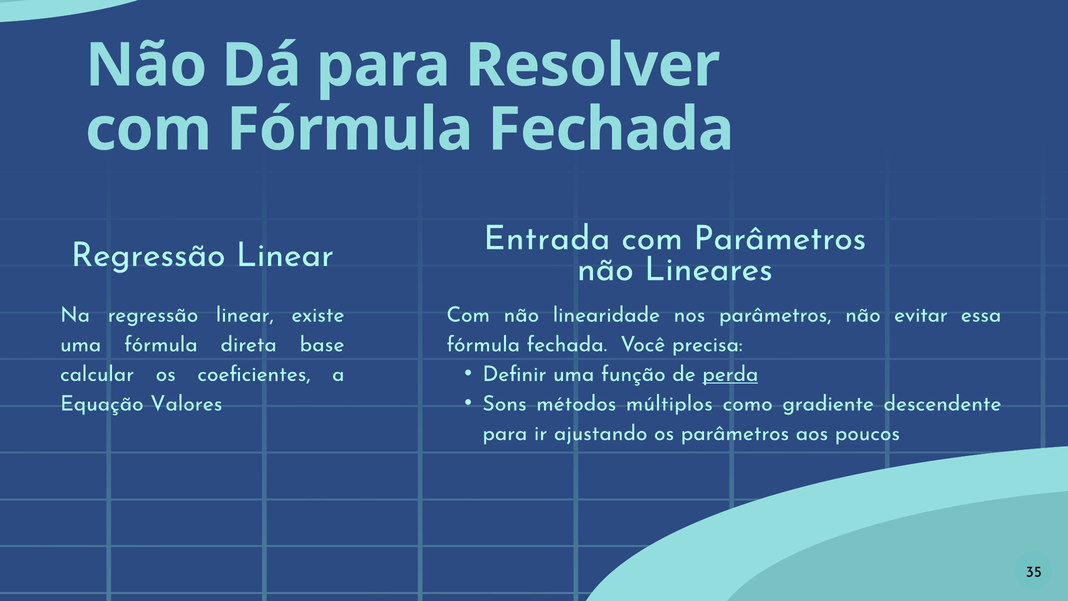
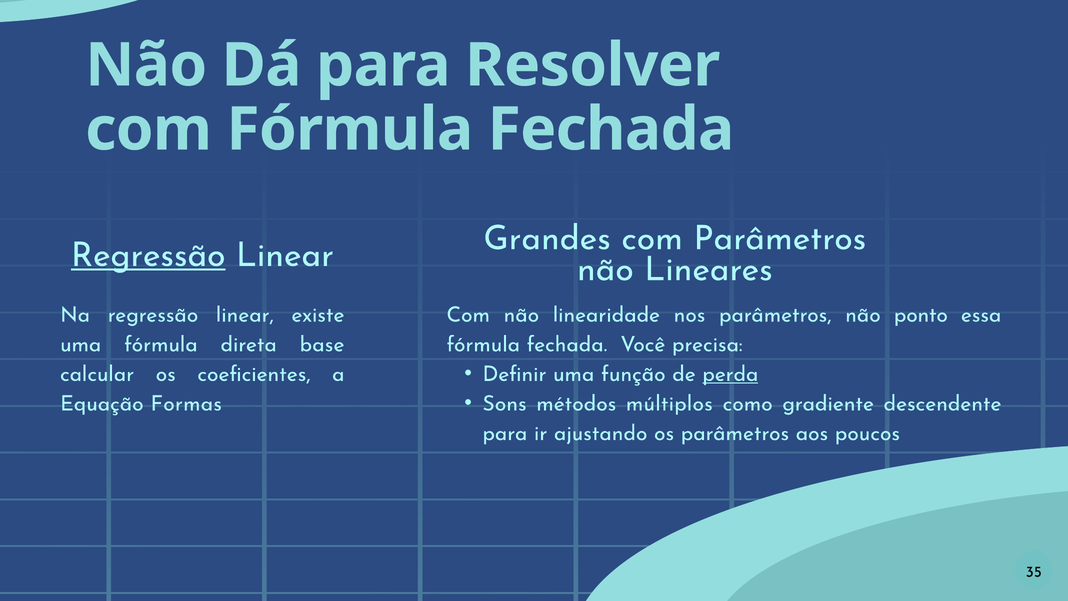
Entrada: Entrada -> Grandes (547, 238)
Regressão underline: none -> present (148, 255)
evitar: evitar -> ponto (921, 315)
Valores: Valores -> Formas (186, 403)
